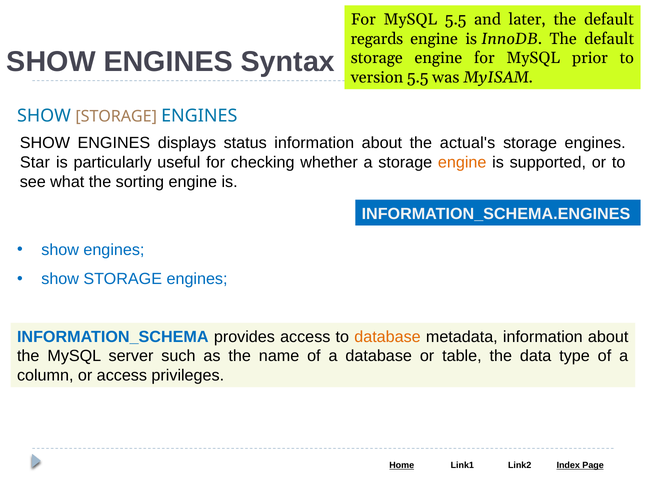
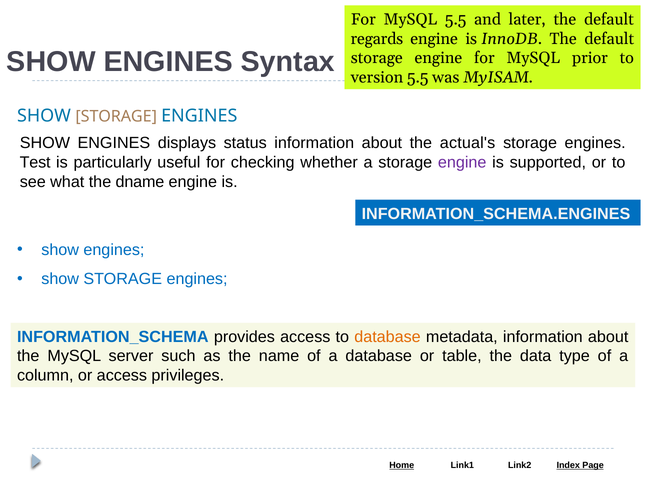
Star: Star -> Test (35, 163)
engine colour: orange -> purple (462, 163)
sorting: sorting -> dname (140, 182)
